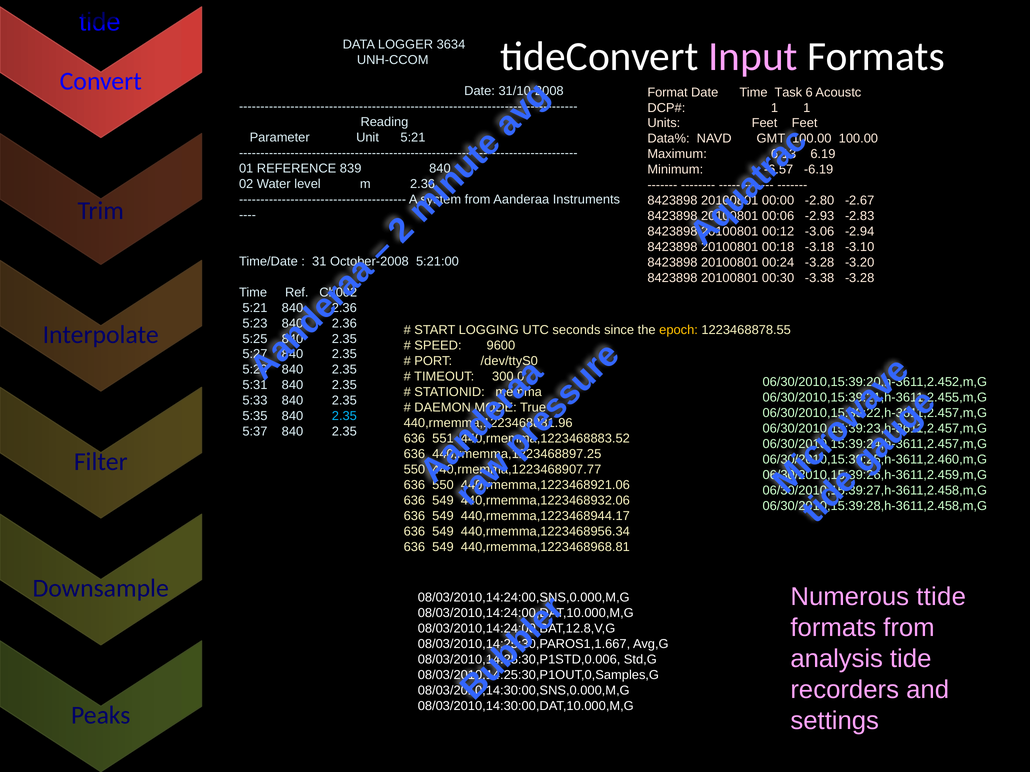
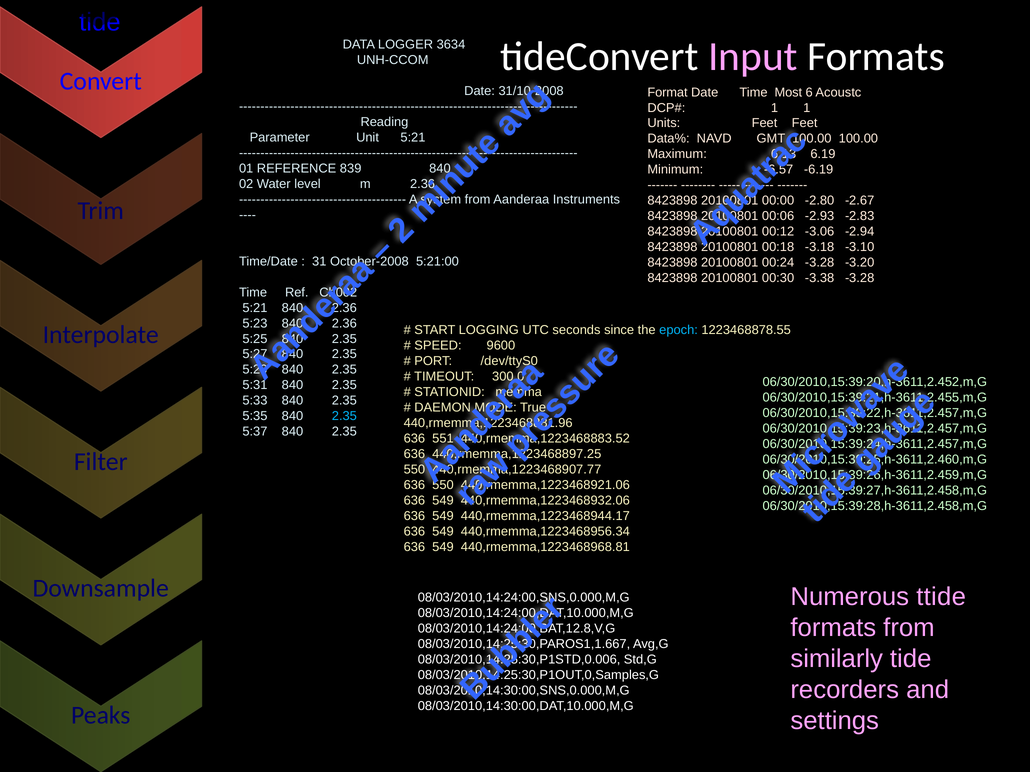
Task: Task -> Most (788, 92)
epoch colour: yellow -> light blue (679, 330)
analysis: analysis -> similarly (837, 659)
